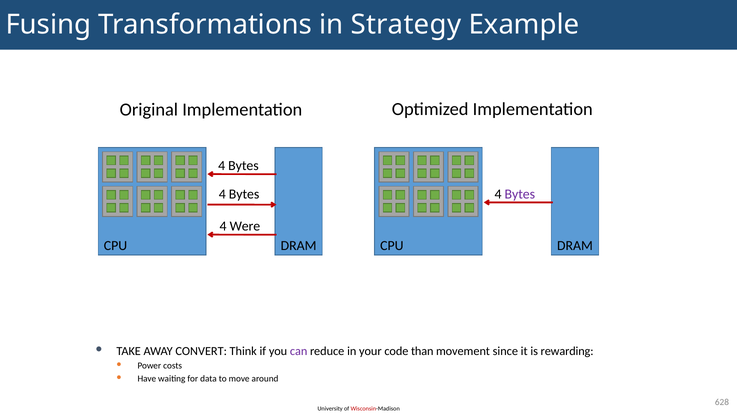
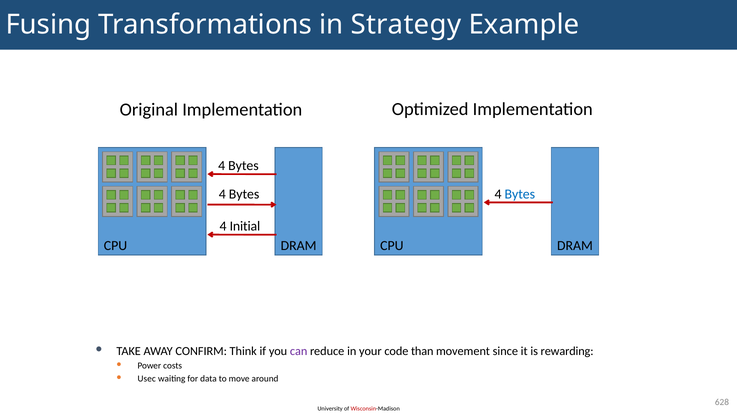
Bytes colour: purple -> blue (520, 194)
Were: Were -> Initial (245, 227)
CONVERT: CONVERT -> CONFIRM (201, 352)
Have: Have -> Usec (147, 379)
